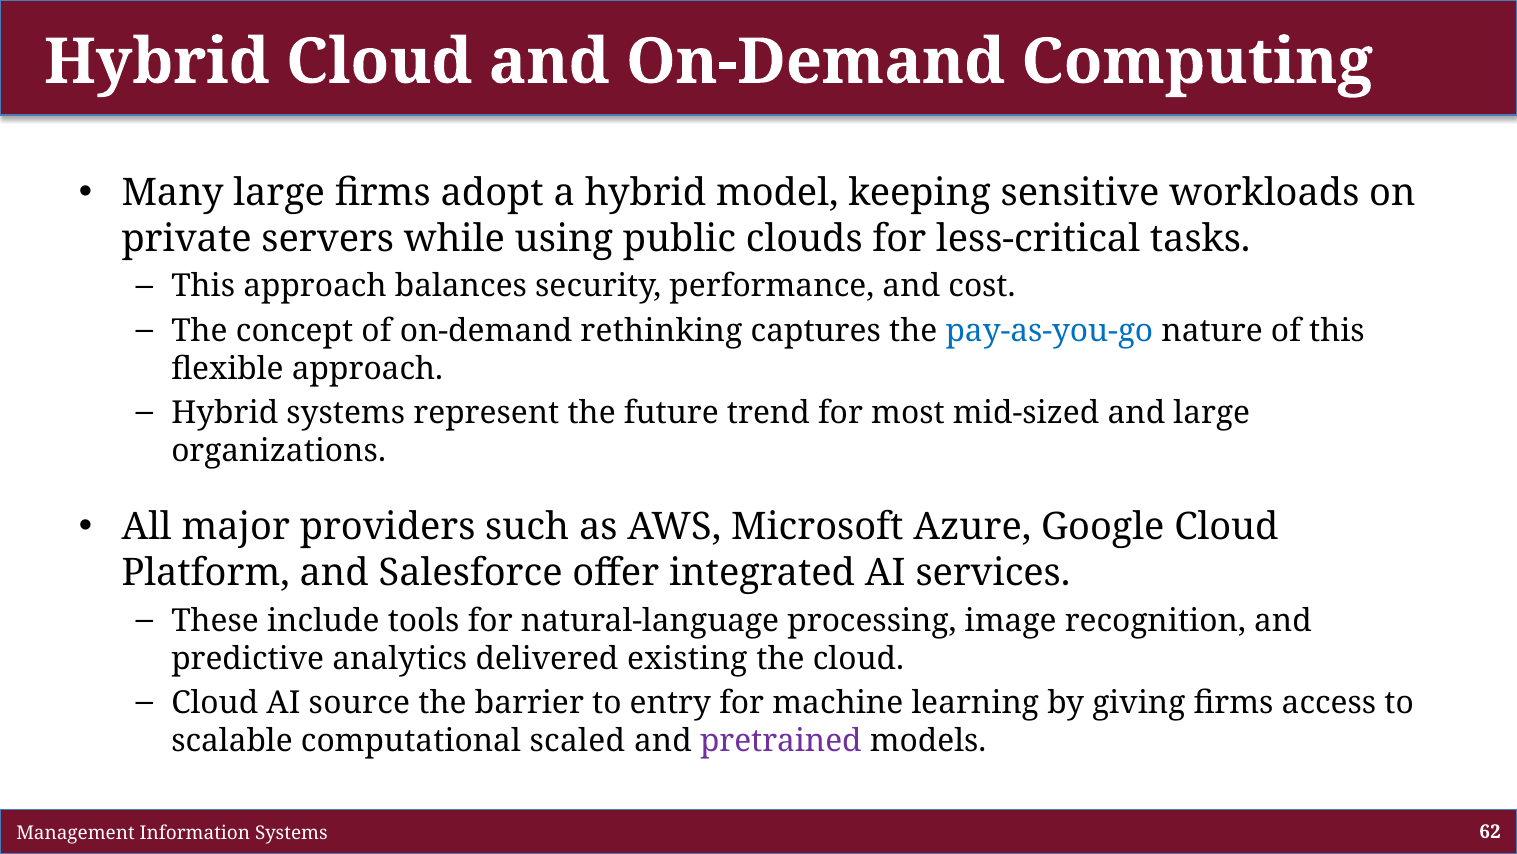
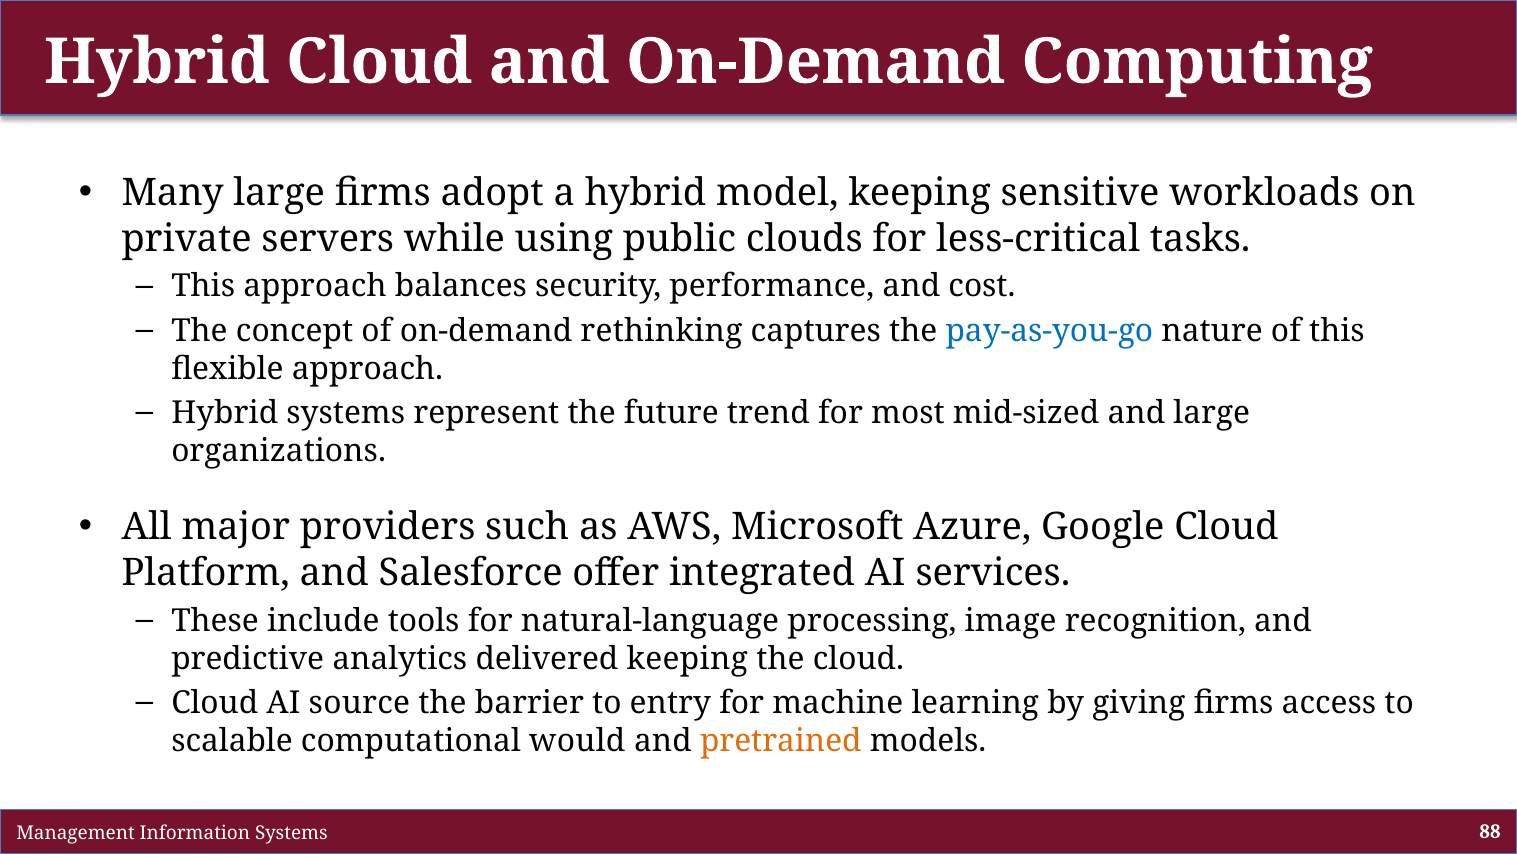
delivered existing: existing -> keeping (687, 658)
scaled: scaled -> would (577, 741)
pretrained colour: purple -> orange (781, 741)
62: 62 -> 88 (1490, 831)
